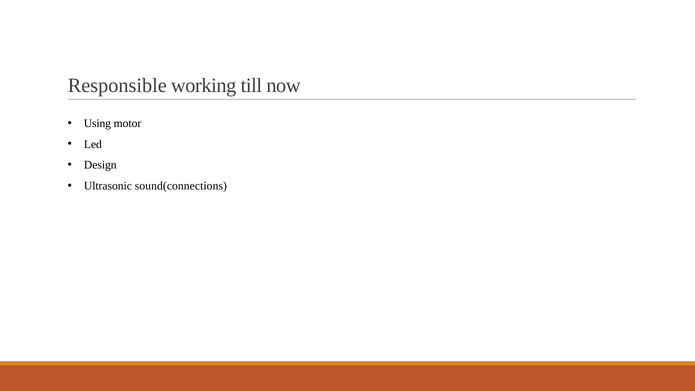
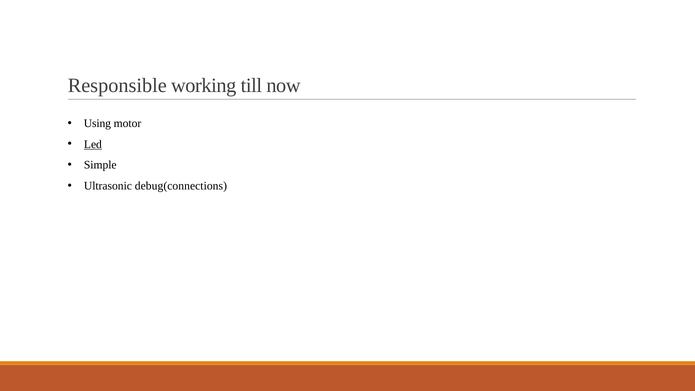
Led underline: none -> present (93, 144)
Design: Design -> Simple (100, 165)
sound(connections: sound(connections -> debug(connections (181, 186)
